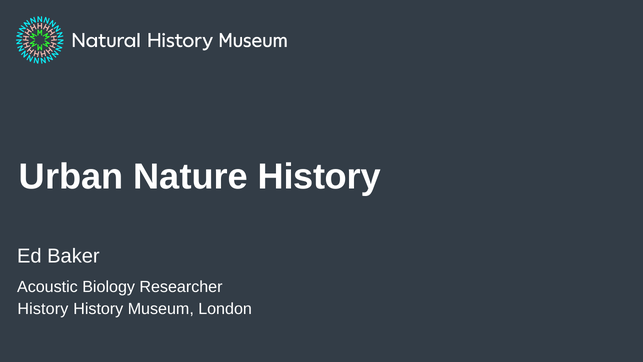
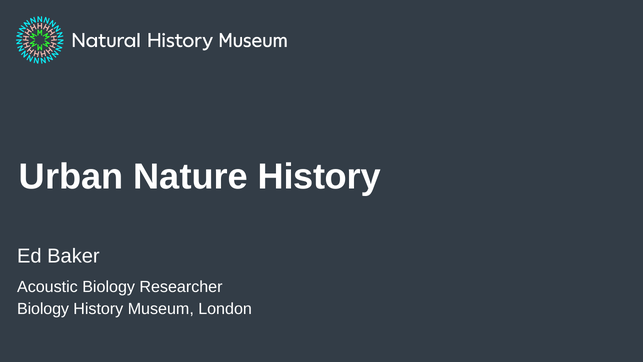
History: History -> Biology (43, 308)
